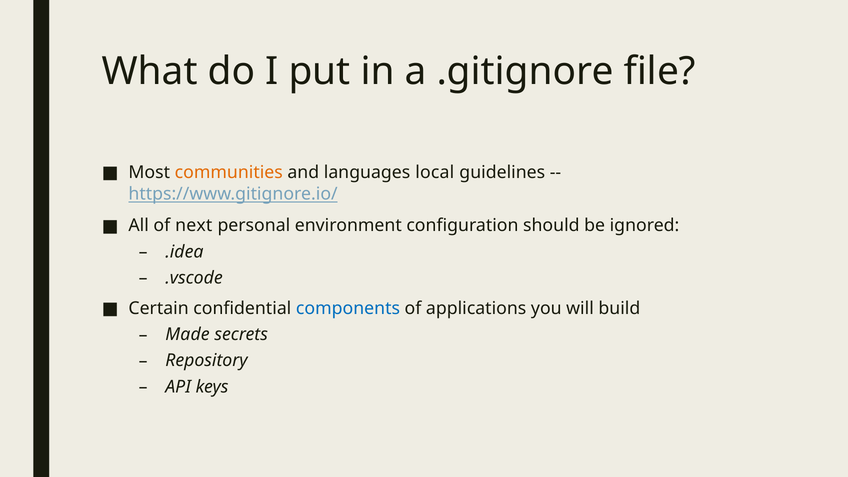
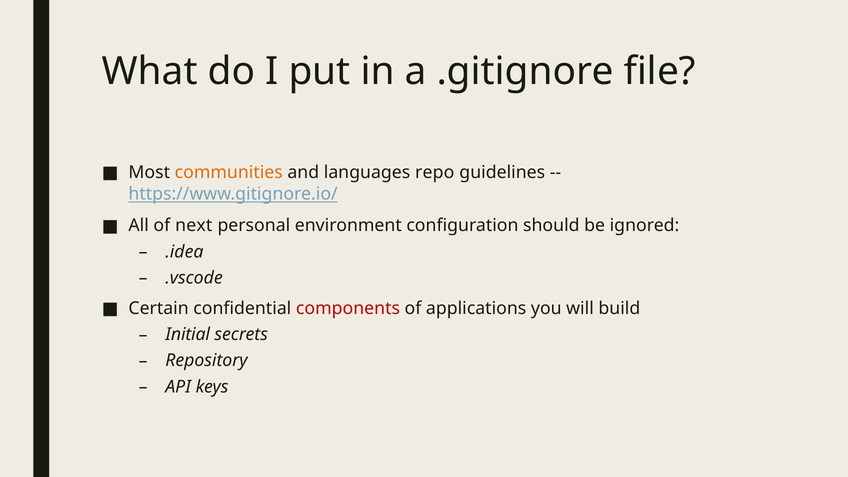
local: local -> repo (435, 172)
components colour: blue -> red (348, 308)
Made: Made -> Initial (188, 334)
